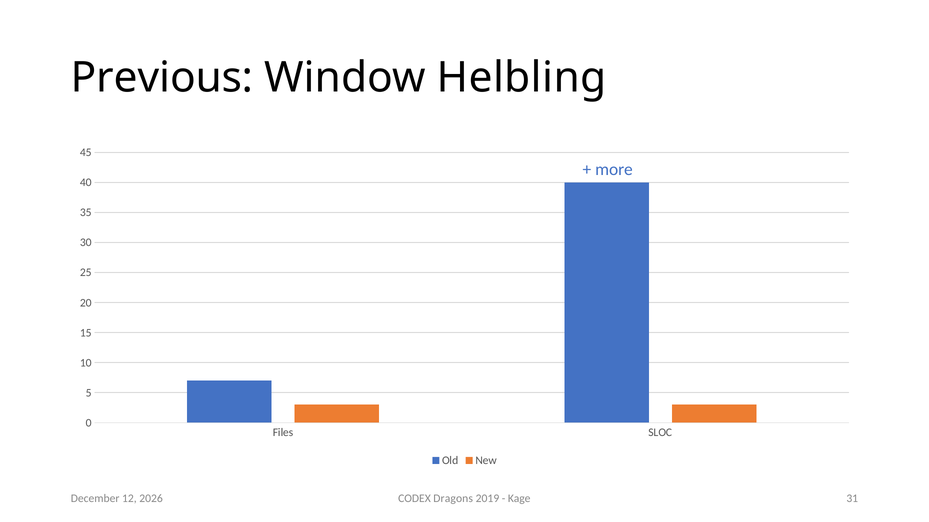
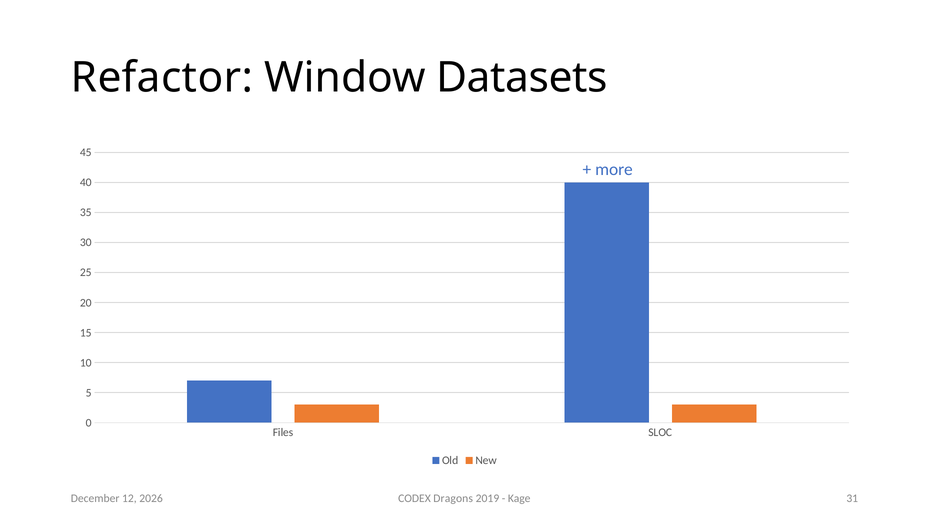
Previous: Previous -> Refactor (162, 78)
Helbling: Helbling -> Datasets (522, 78)
